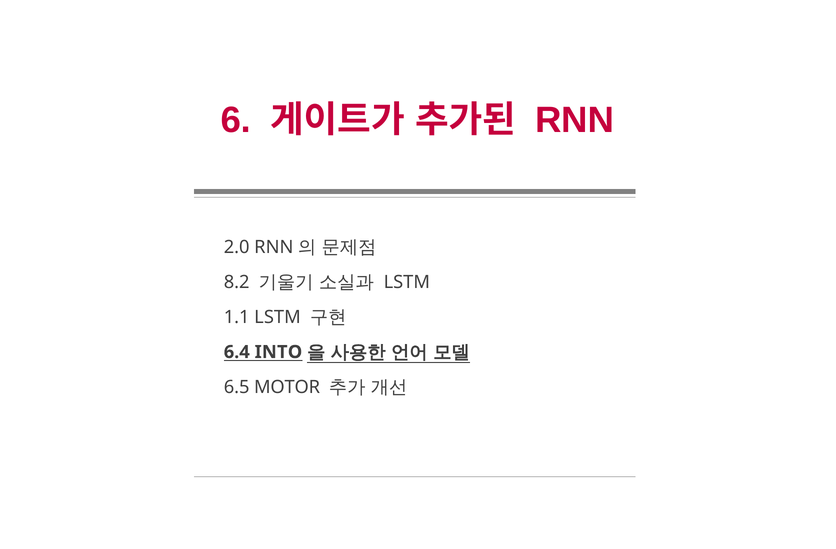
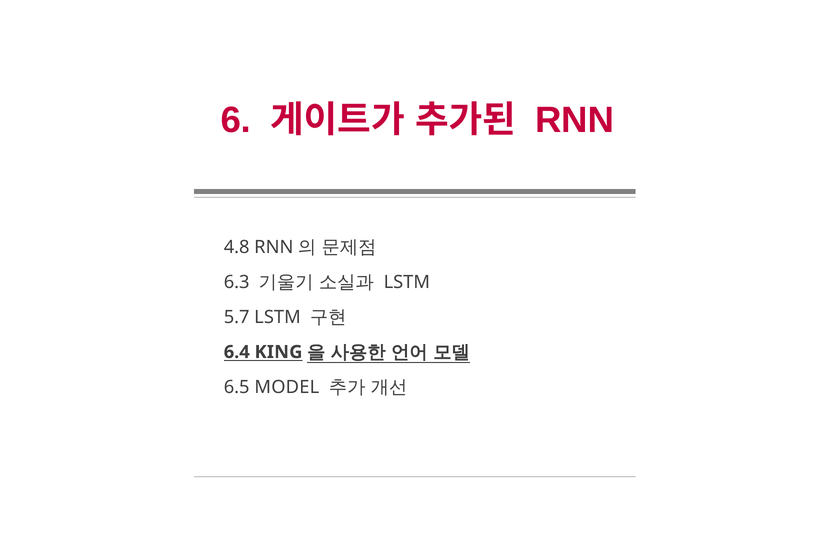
2.0: 2.0 -> 4.8 (237, 247)
8.2: 8.2 -> 6.3 (237, 282)
1.1: 1.1 -> 5.7 (237, 317)
INTO: INTO -> KING (278, 352)
MOTOR: MOTOR -> MODEL (287, 387)
